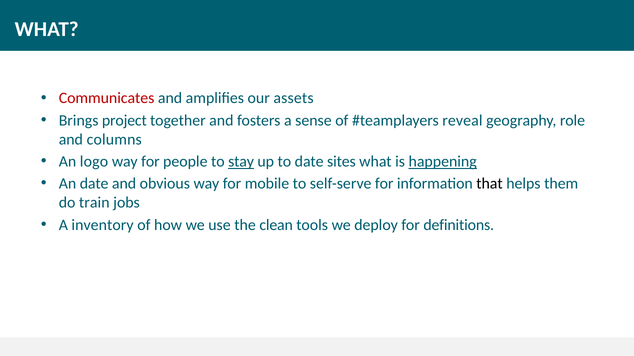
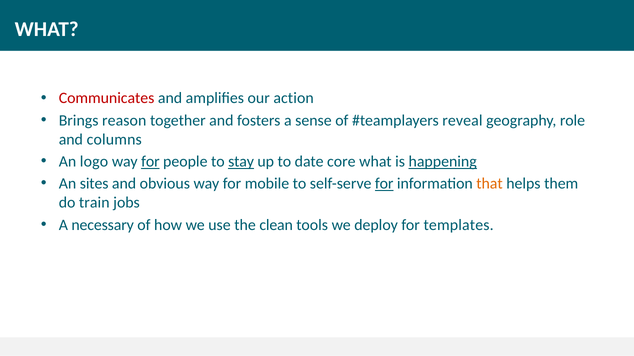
assets: assets -> action (294, 98)
project: project -> reason (124, 121)
for underline: none -> present (150, 162)
sites: sites -> core (341, 162)
An date: date -> sites (94, 184)
for underline: none -> present (384, 184)
that colour: black -> orange (490, 184)
inventory: inventory -> necessary (103, 225)
definitions: definitions -> templates (459, 225)
